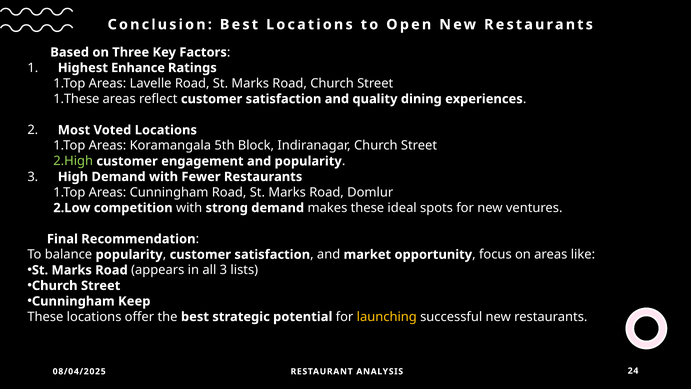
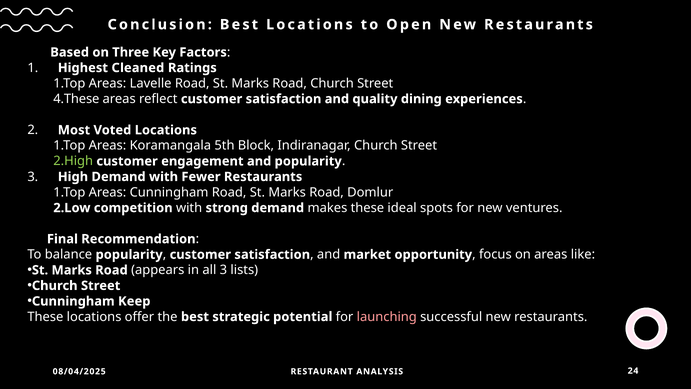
Enhance: Enhance -> Cleaned (138, 68)
1.These: 1.These -> 4.These (76, 99)
launching colour: yellow -> pink (387, 317)
